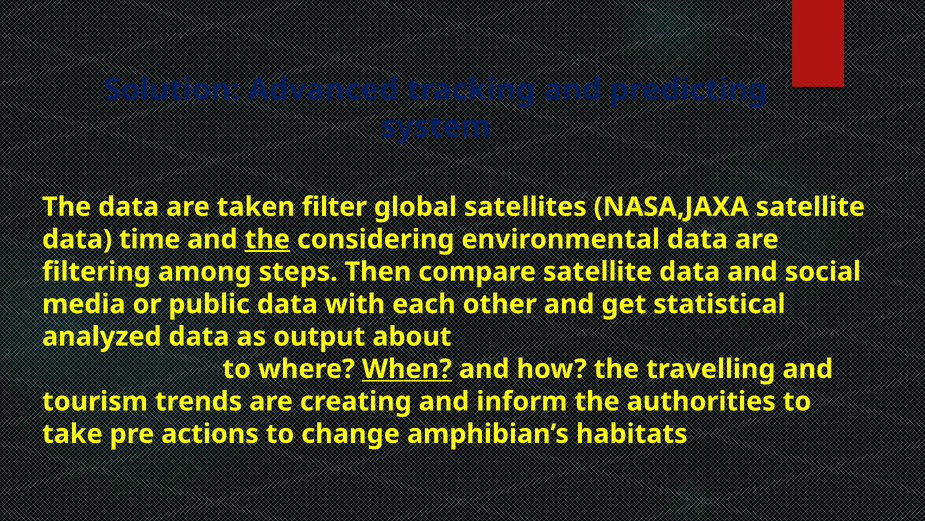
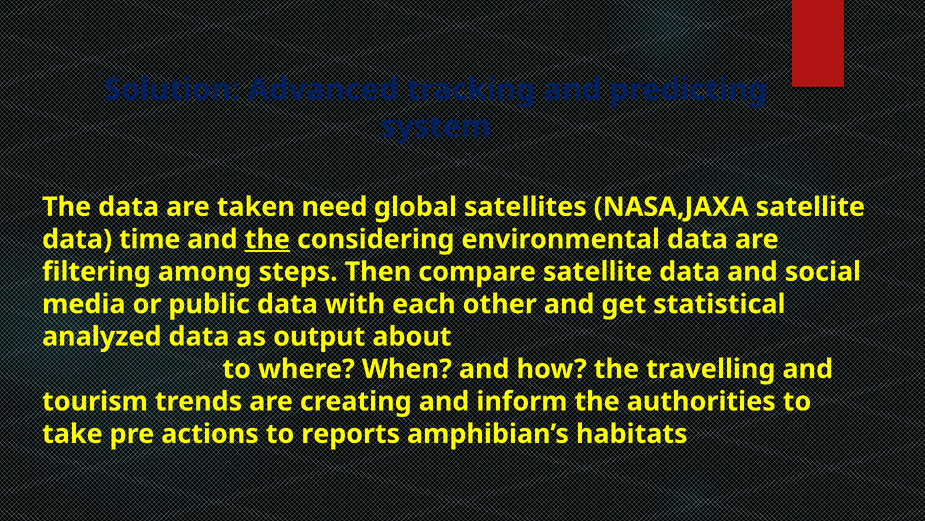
filter: filter -> need (334, 207)
When underline: present -> none (407, 369)
change: change -> reports (351, 433)
